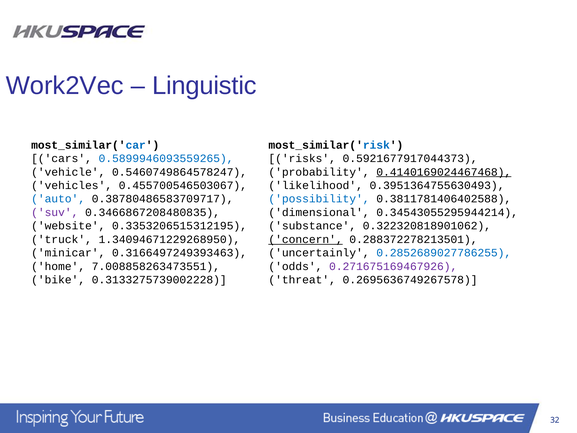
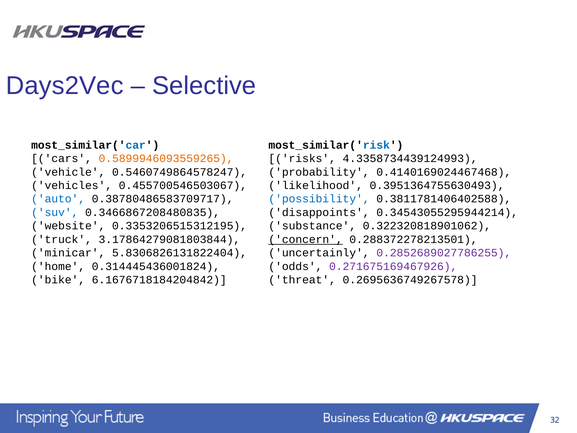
Work2Vec: Work2Vec -> Days2Vec (65, 86)
Linguistic: Linguistic -> Selective (204, 86)
0.5899946093559265 colour: blue -> orange (166, 158)
0.5921677917044373: 0.5921677917044373 -> 4.3358734439124993 (410, 158)
0.4140169024467468 underline: present -> none (444, 172)
suv colour: purple -> blue (55, 212)
dimensional: dimensional -> disappoints (319, 212)
1.34094671229268950: 1.34094671229268950 -> 3.17864279081803844 (169, 239)
0.3166497249393463: 0.3166497249393463 -> 5.8306826131822404 (180, 253)
0.2852689027786255 colour: blue -> purple (444, 253)
7.008858263473551: 7.008858263473551 -> 0.314445436001824 (156, 266)
0.3133275739002228: 0.3133275739002228 -> 6.1676718184204842 (159, 280)
